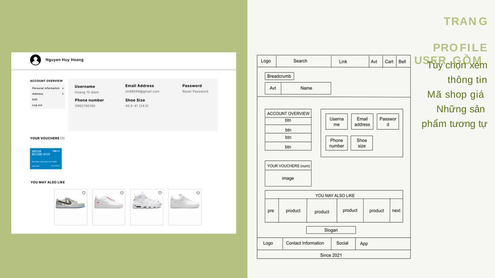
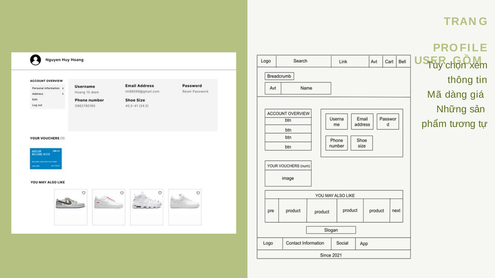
shop: shop -> dàng (456, 95)
